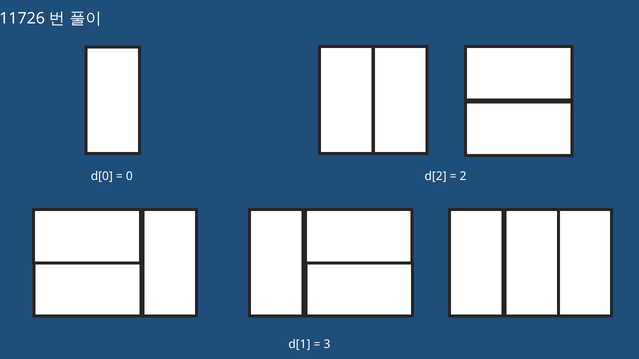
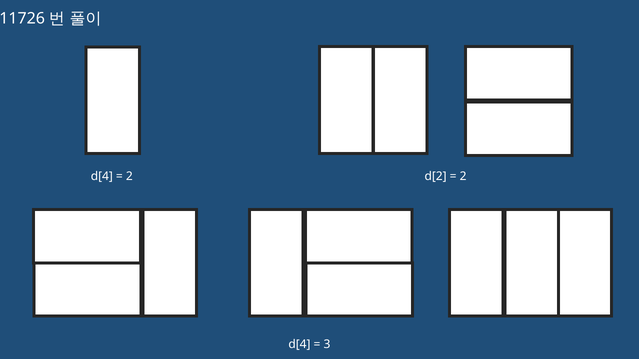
d[0: d[0 -> d[4 (102, 176)
0: 0 -> 2 (129, 176)
d[1: d[1 -> d[4 (299, 345)
